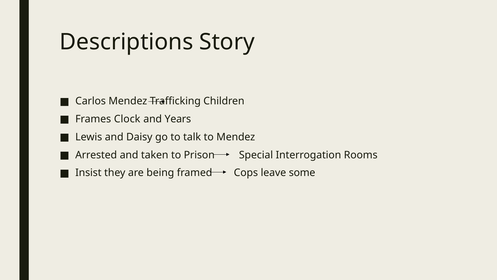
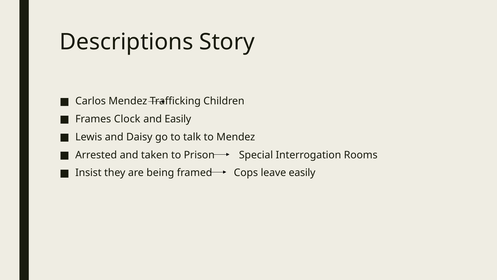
and Years: Years -> Easily (178, 119)
leave some: some -> easily (302, 173)
